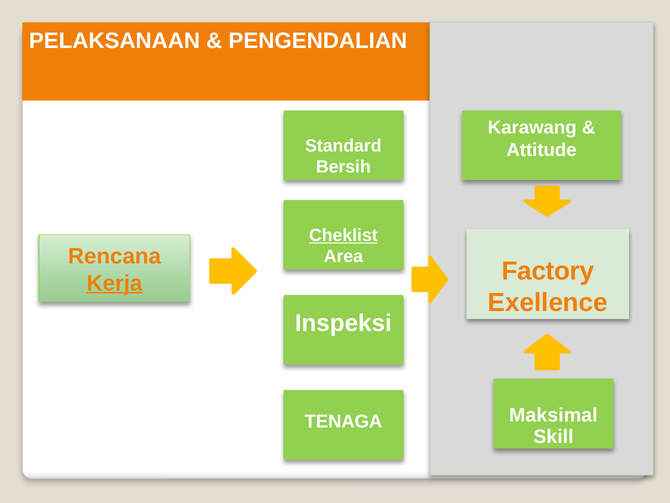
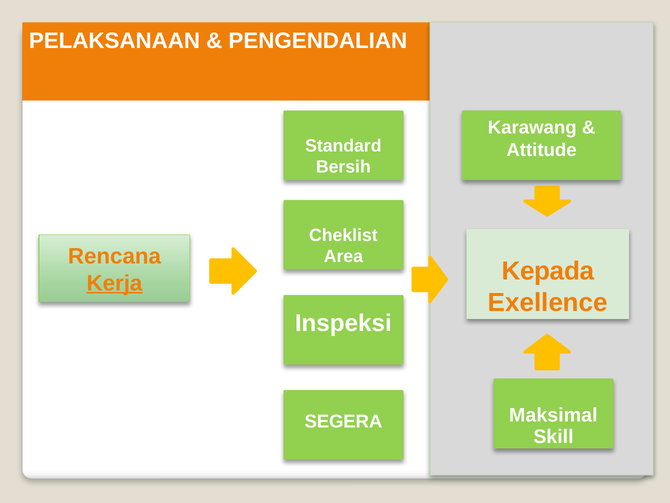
Cheklist underline: present -> none (343, 235)
Factory: Factory -> Kepada (548, 271)
TENAGA: TENAGA -> SEGERA (343, 421)
